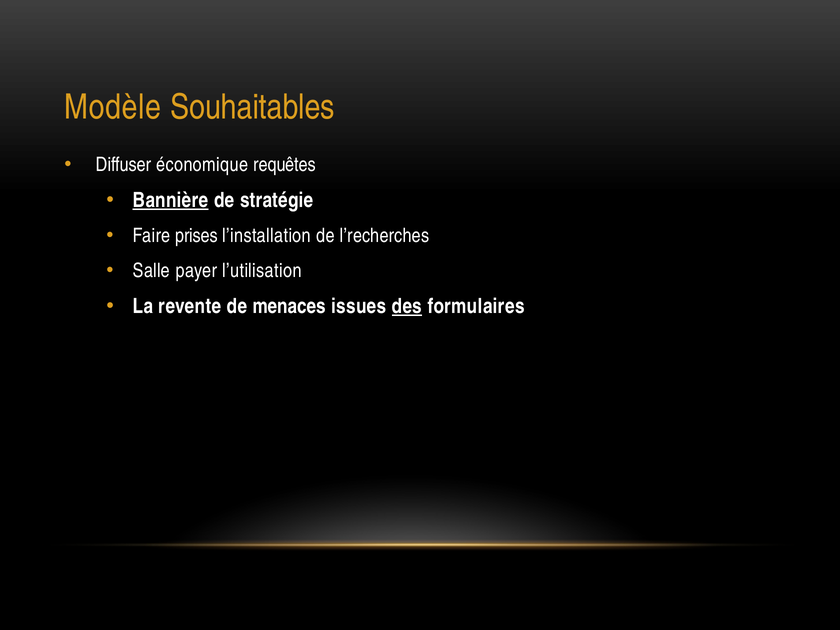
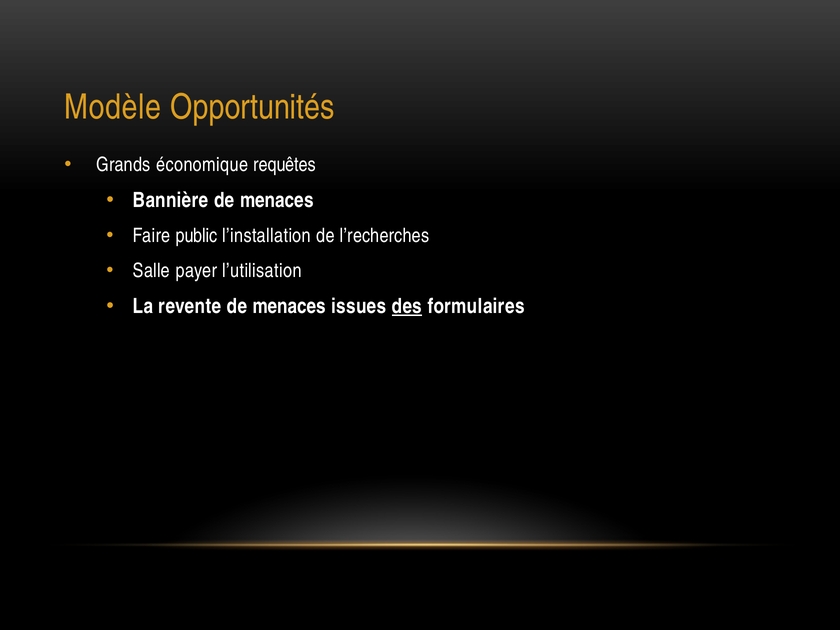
Souhaitables: Souhaitables -> Opportunités (252, 107)
Diffuser: Diffuser -> Grands (123, 164)
Bannière underline: present -> none (171, 200)
stratégie: stratégie -> menaces (277, 200)
prises: prises -> public (196, 236)
